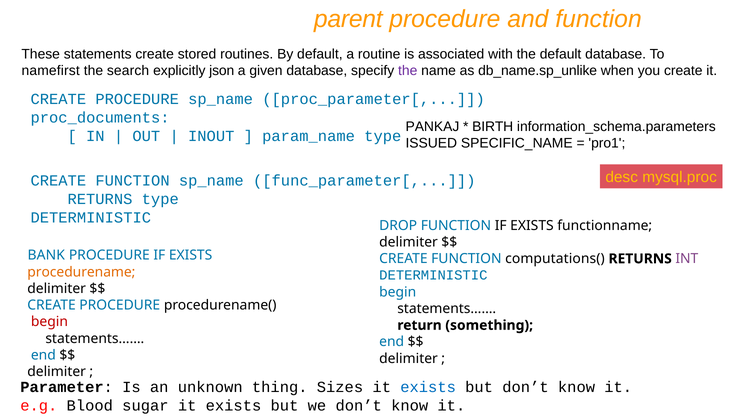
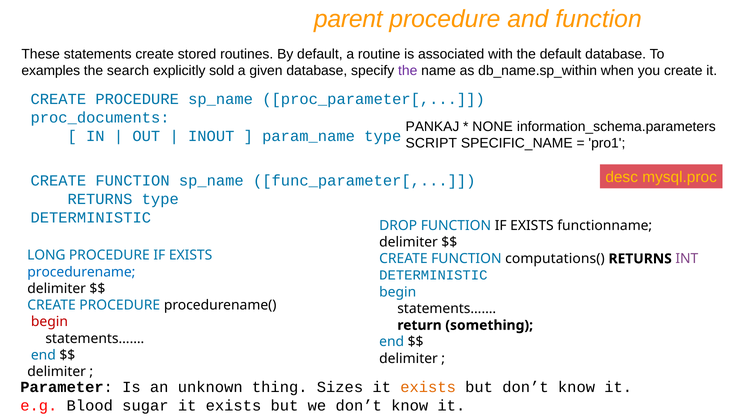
namefirst: namefirst -> examples (51, 71)
json: json -> sold (222, 71)
db_name.sp_unlike: db_name.sp_unlike -> db_name.sp_within (538, 71)
BIRTH: BIRTH -> NONE (493, 127)
ISSUED: ISSUED -> SCRIPT (431, 143)
BANK: BANK -> LONG (46, 255)
procedurename colour: orange -> blue (81, 272)
exists colour: blue -> orange (428, 387)
